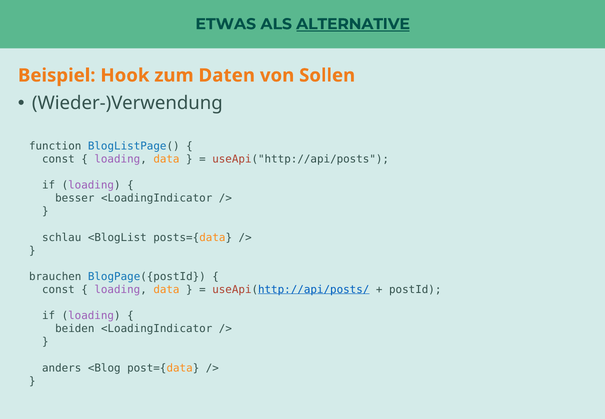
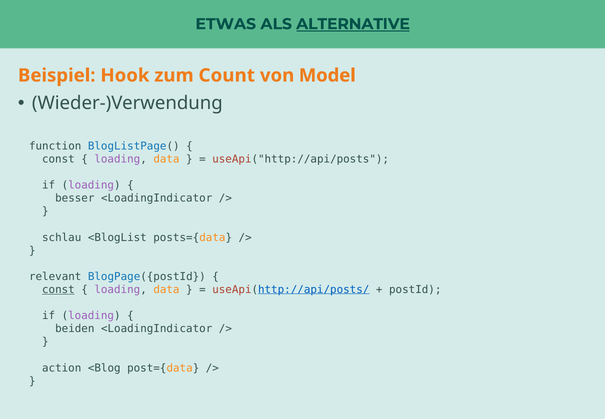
Daten: Daten -> Count (227, 75)
Sollen: Sollen -> Model (327, 75)
brauchen: brauchen -> relevant (55, 277)
const underline: none -> present (58, 290)
anders: anders -> action (62, 368)
